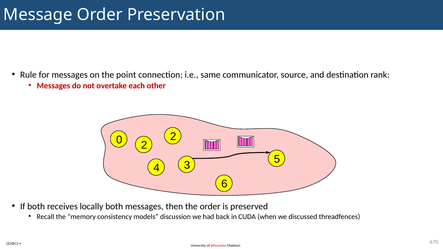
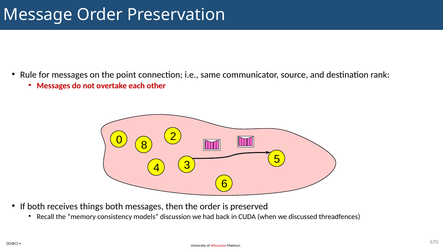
0 2: 2 -> 8 (144, 145)
locally: locally -> things (91, 206)
